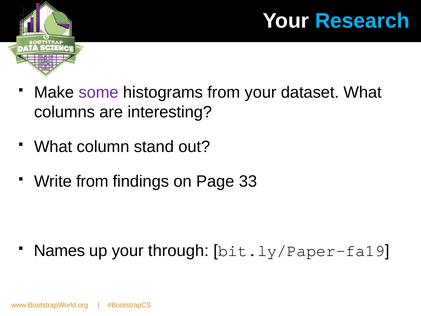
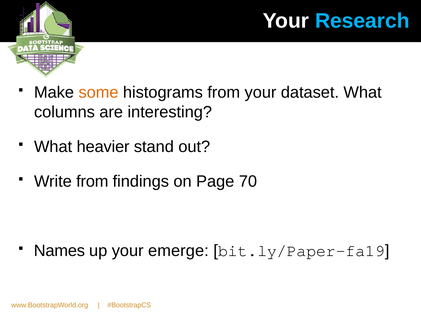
some colour: purple -> orange (98, 92)
column: column -> heavier (103, 147)
33: 33 -> 70 (248, 181)
through: through -> emerge (178, 251)
